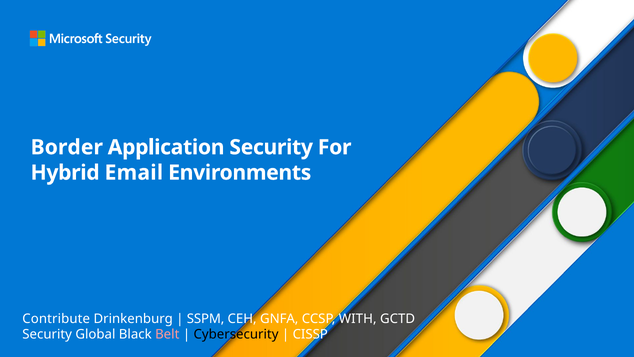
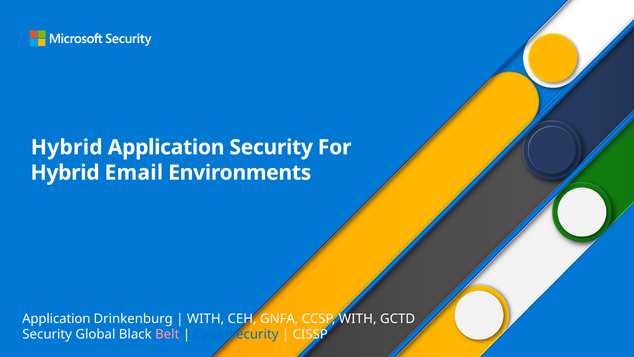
Border: Border -> Hybrid (67, 147)
Contribute: Contribute -> Application (56, 318)
SSPM: SSPM -> WITH (206, 318)
Cybersecurity colour: black -> blue (236, 334)
